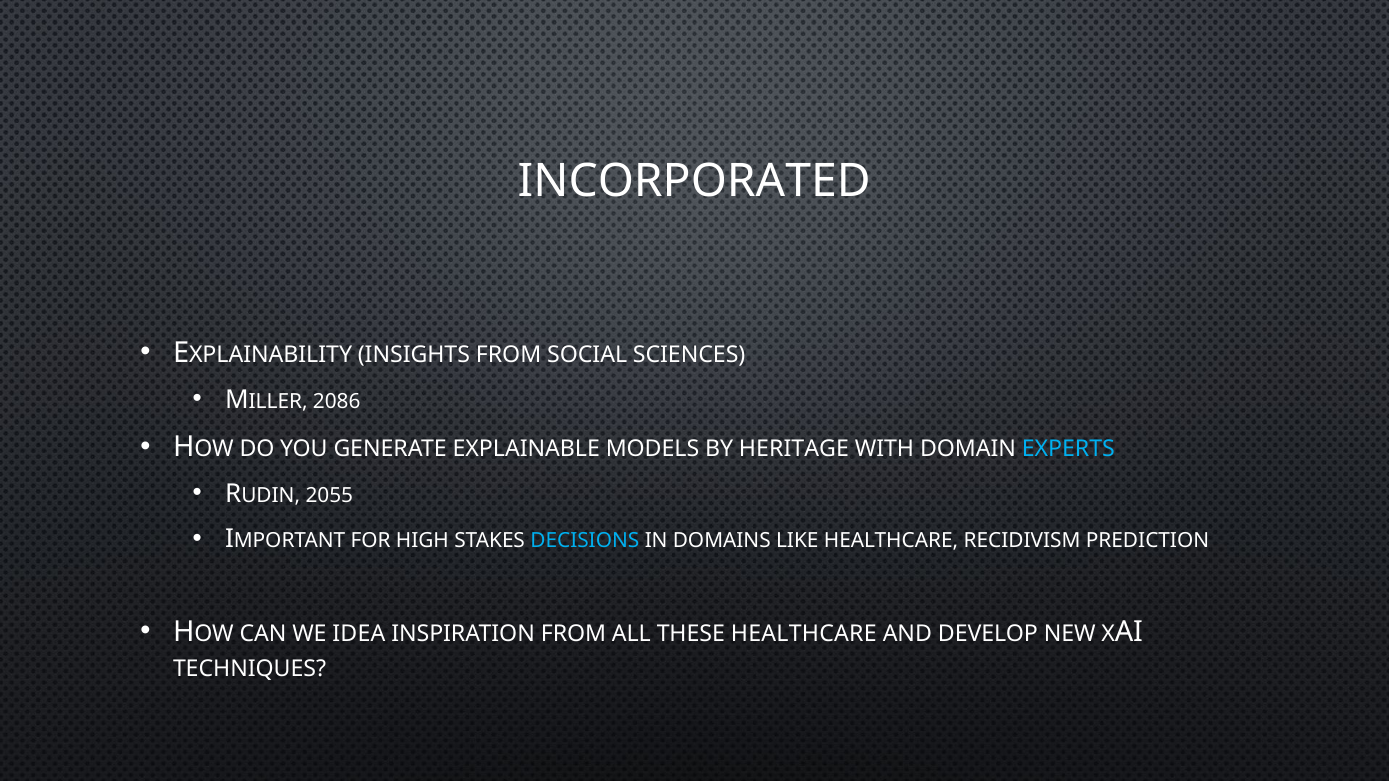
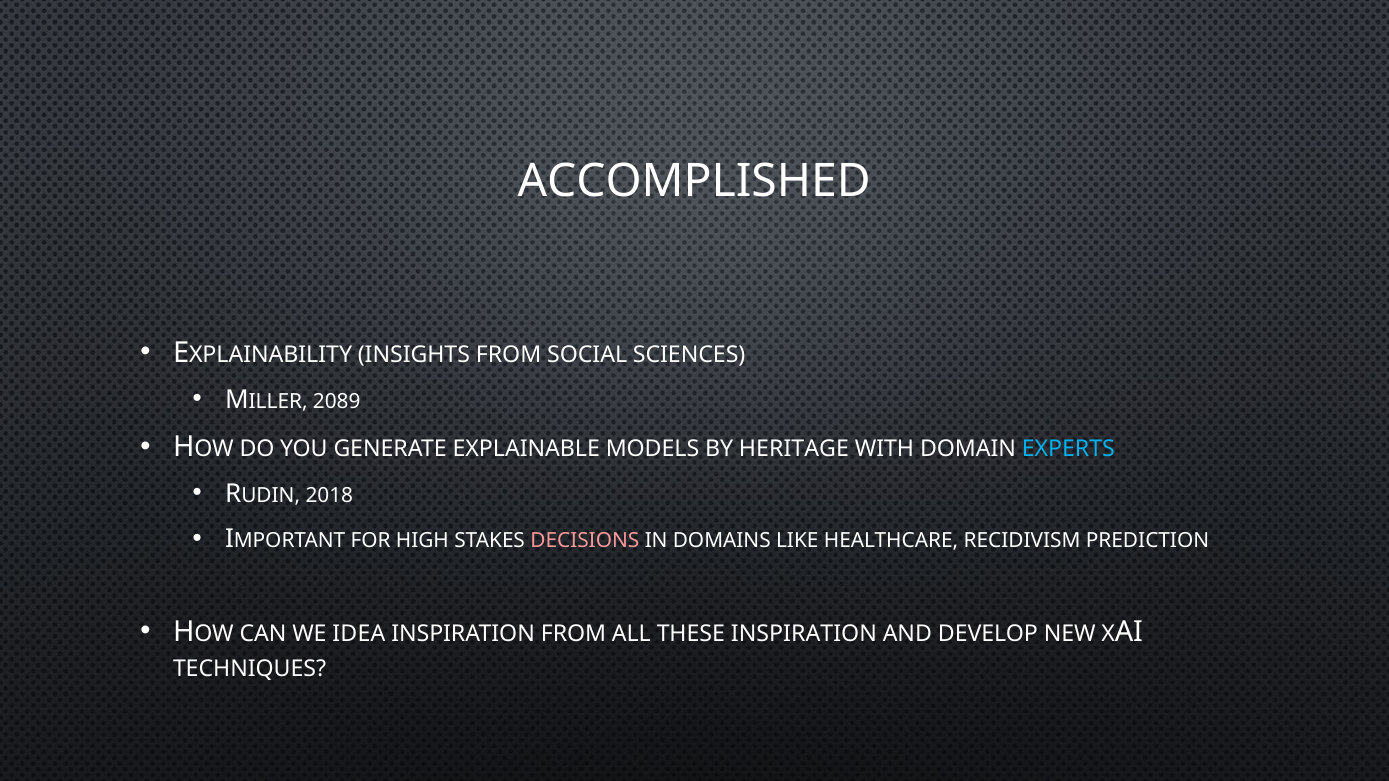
INCORPORATED: INCORPORATED -> ACCOMPLISHED (694, 181)
2086: 2086 -> 2089 (337, 401)
2055: 2055 -> 2018 (329, 496)
DECISIONS colour: light blue -> pink (585, 541)
THESE HEALTHCARE: HEALTHCARE -> INSPIRATION (804, 634)
